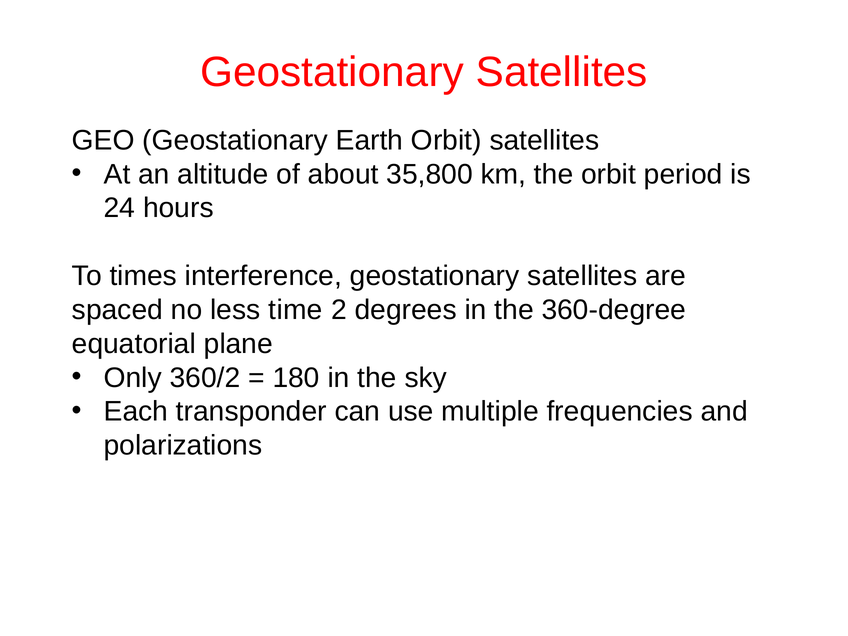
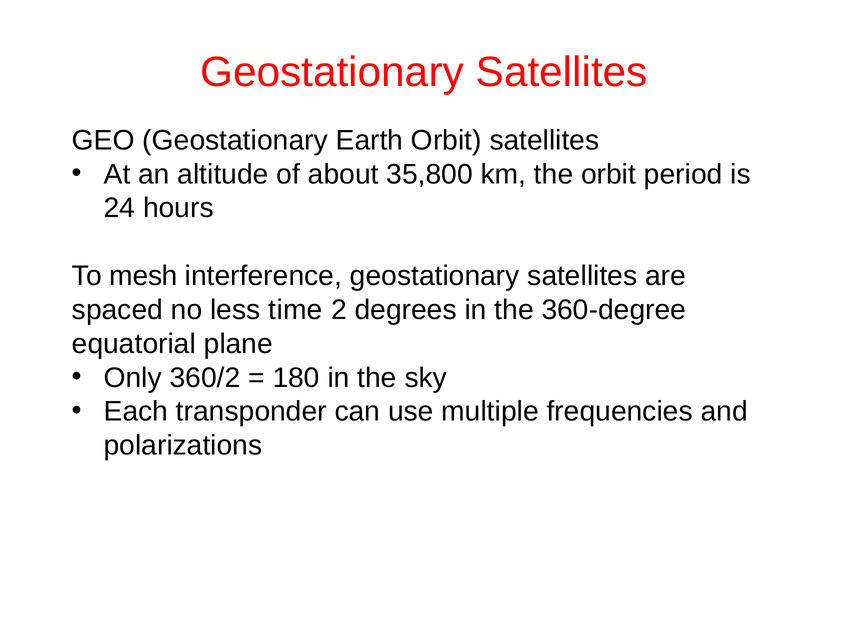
times: times -> mesh (143, 276)
